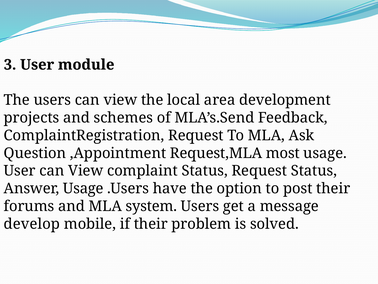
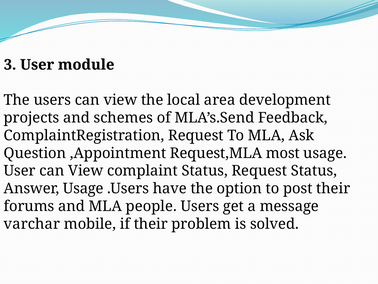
system: system -> people (151, 206)
develop: develop -> varchar (32, 223)
